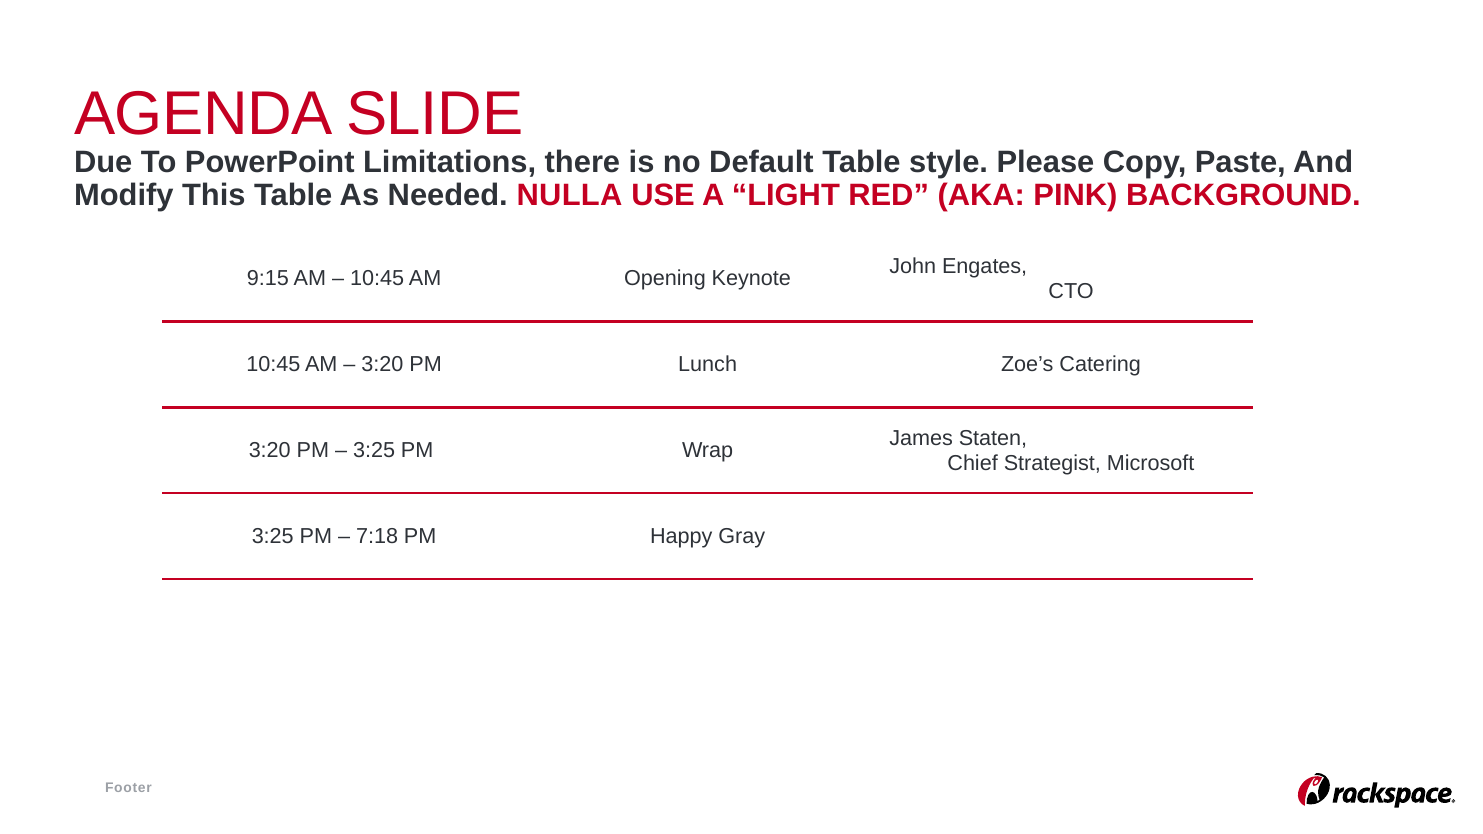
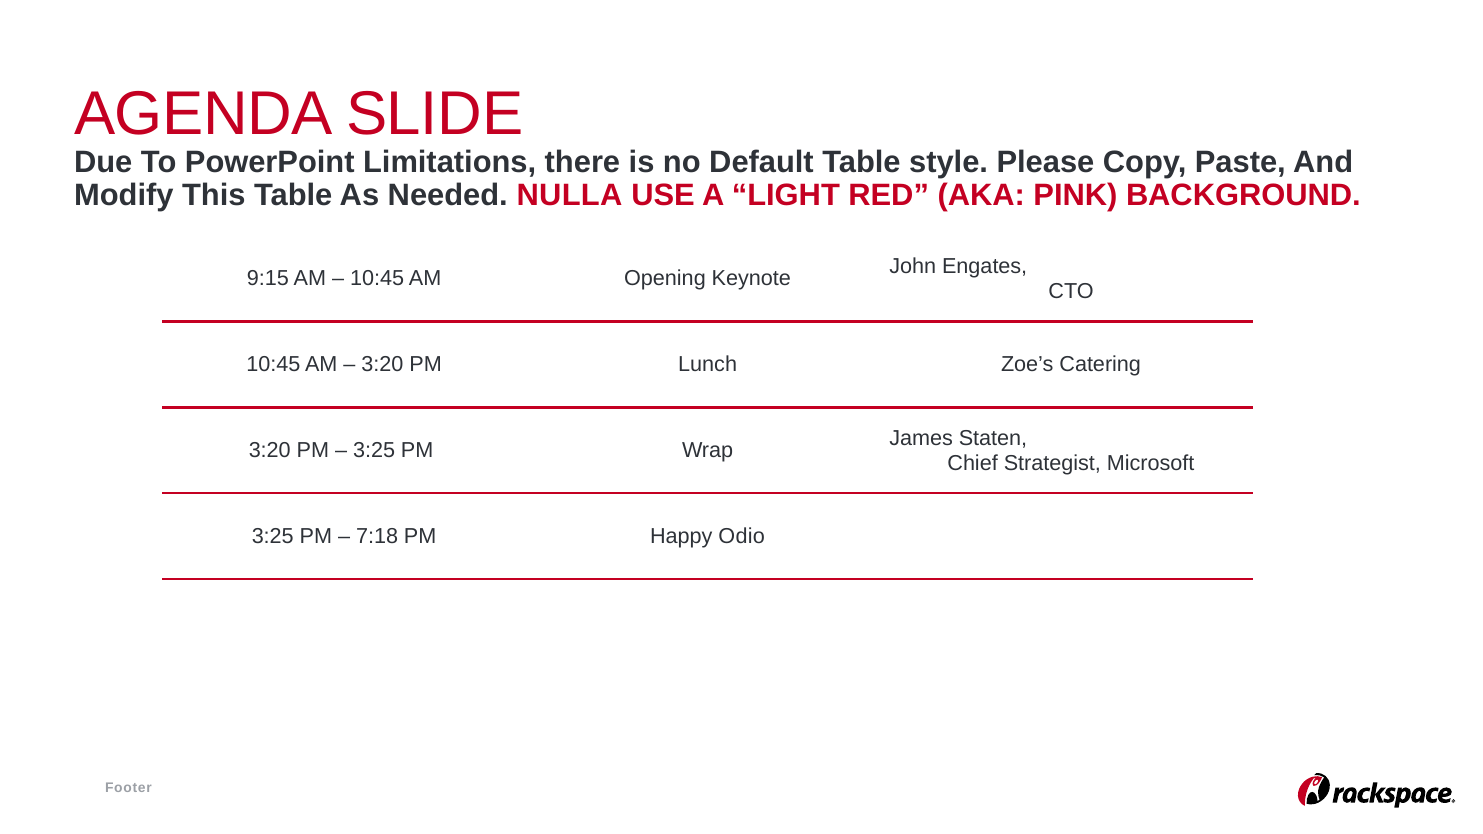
Gray: Gray -> Odio (742, 537)
